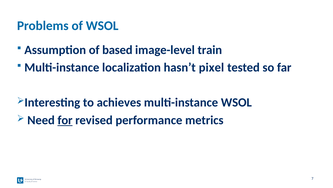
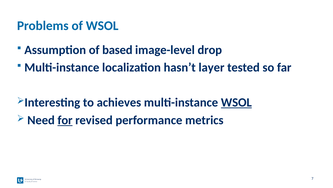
train: train -> drop (210, 50)
pixel: pixel -> layer (211, 67)
WSOL underline: none -> present (236, 102)
